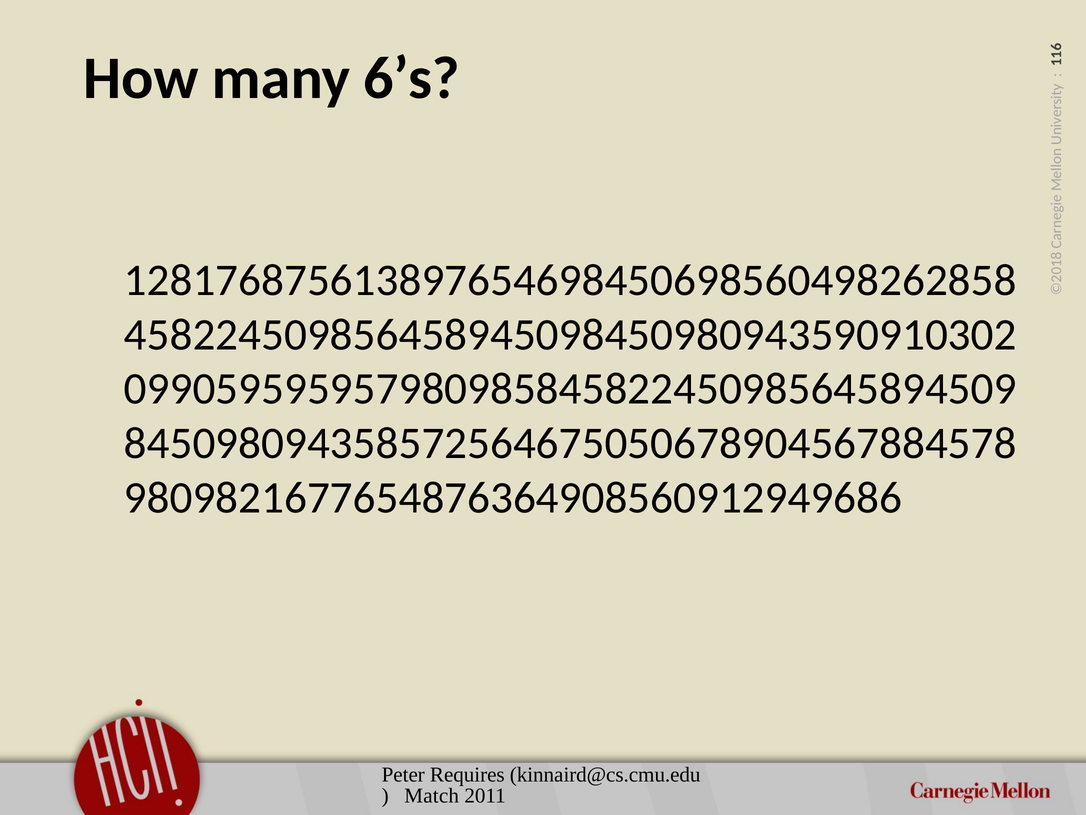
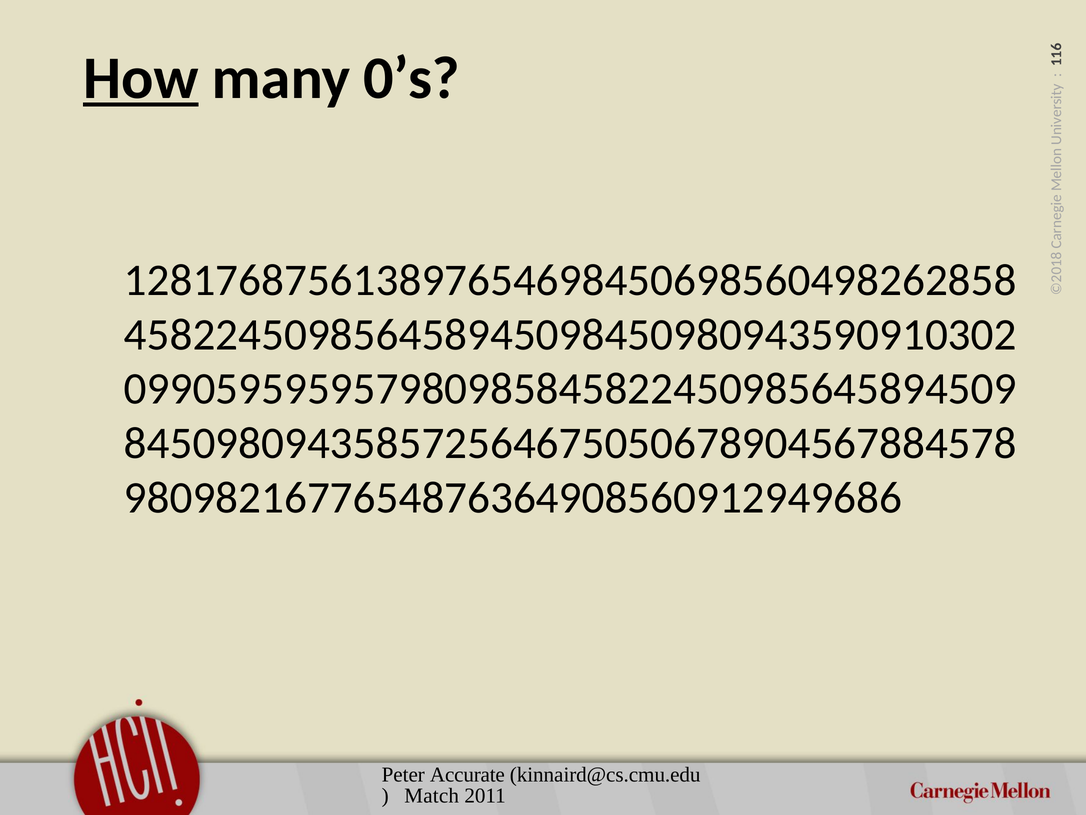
How underline: none -> present (141, 78)
6’s: 6’s -> 0’s (412, 78)
Requires: Requires -> Accurate (467, 774)
